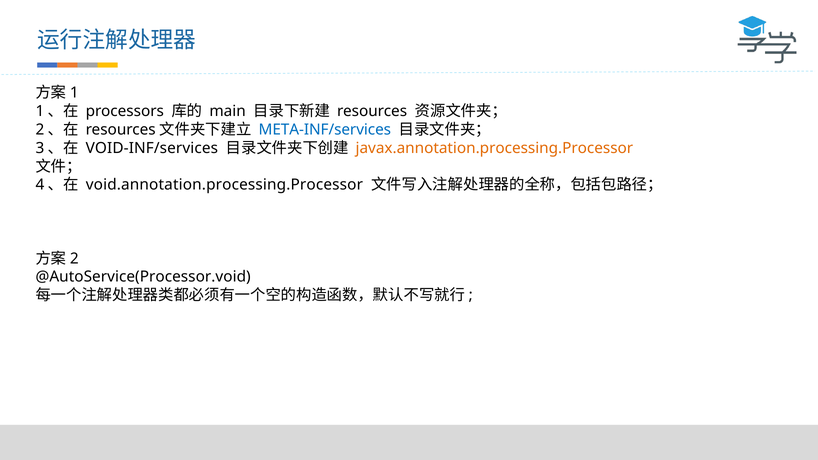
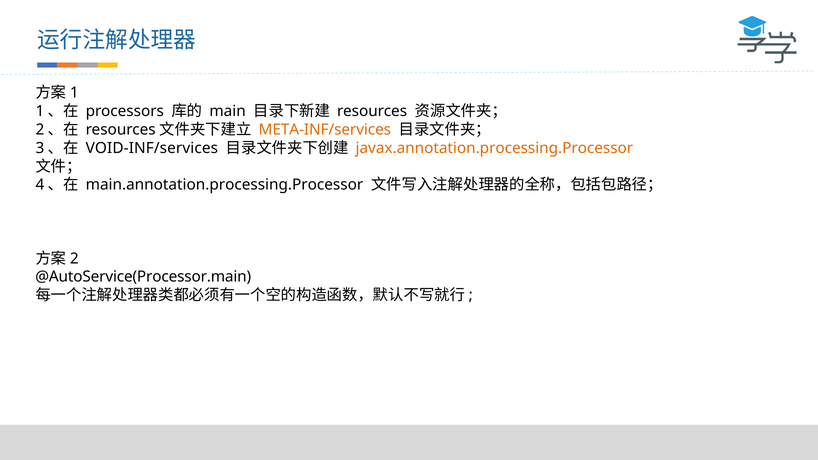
META-INF/services colour: blue -> orange (325, 130)
void.annotation.processing.Processor: void.annotation.processing.Processor -> main.annotation.processing.Processor (224, 185)
@AutoService(Processor.void: @AutoService(Processor.void -> @AutoService(Processor.main (143, 277)
